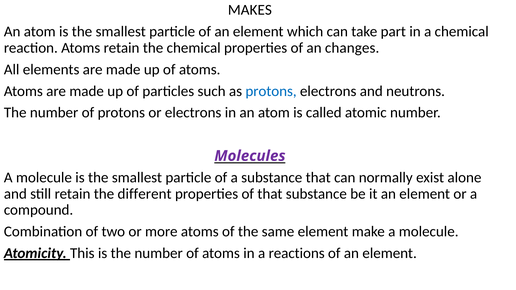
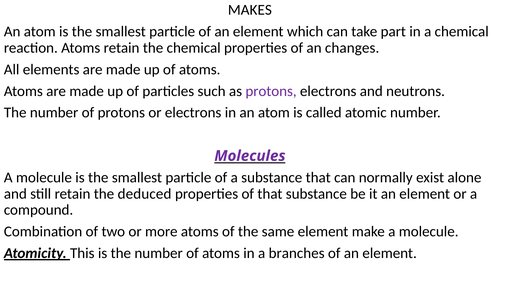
protons colour: blue -> purple (271, 91)
different: different -> deduced (145, 194)
reactions: reactions -> branches (297, 253)
